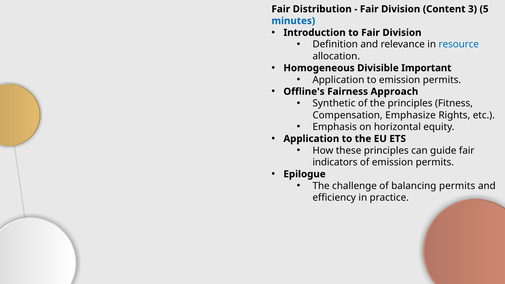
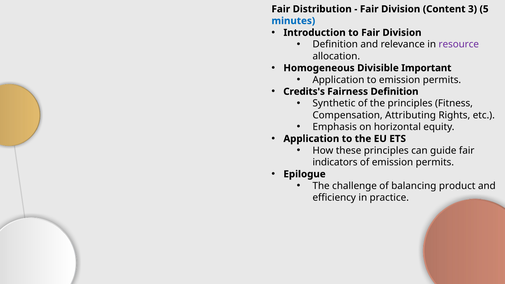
resource colour: blue -> purple (459, 44)
Offline's: Offline's -> Credits's (304, 92)
Fairness Approach: Approach -> Definition (395, 92)
Emphasize: Emphasize -> Attributing (411, 115)
balancing permits: permits -> product (457, 186)
